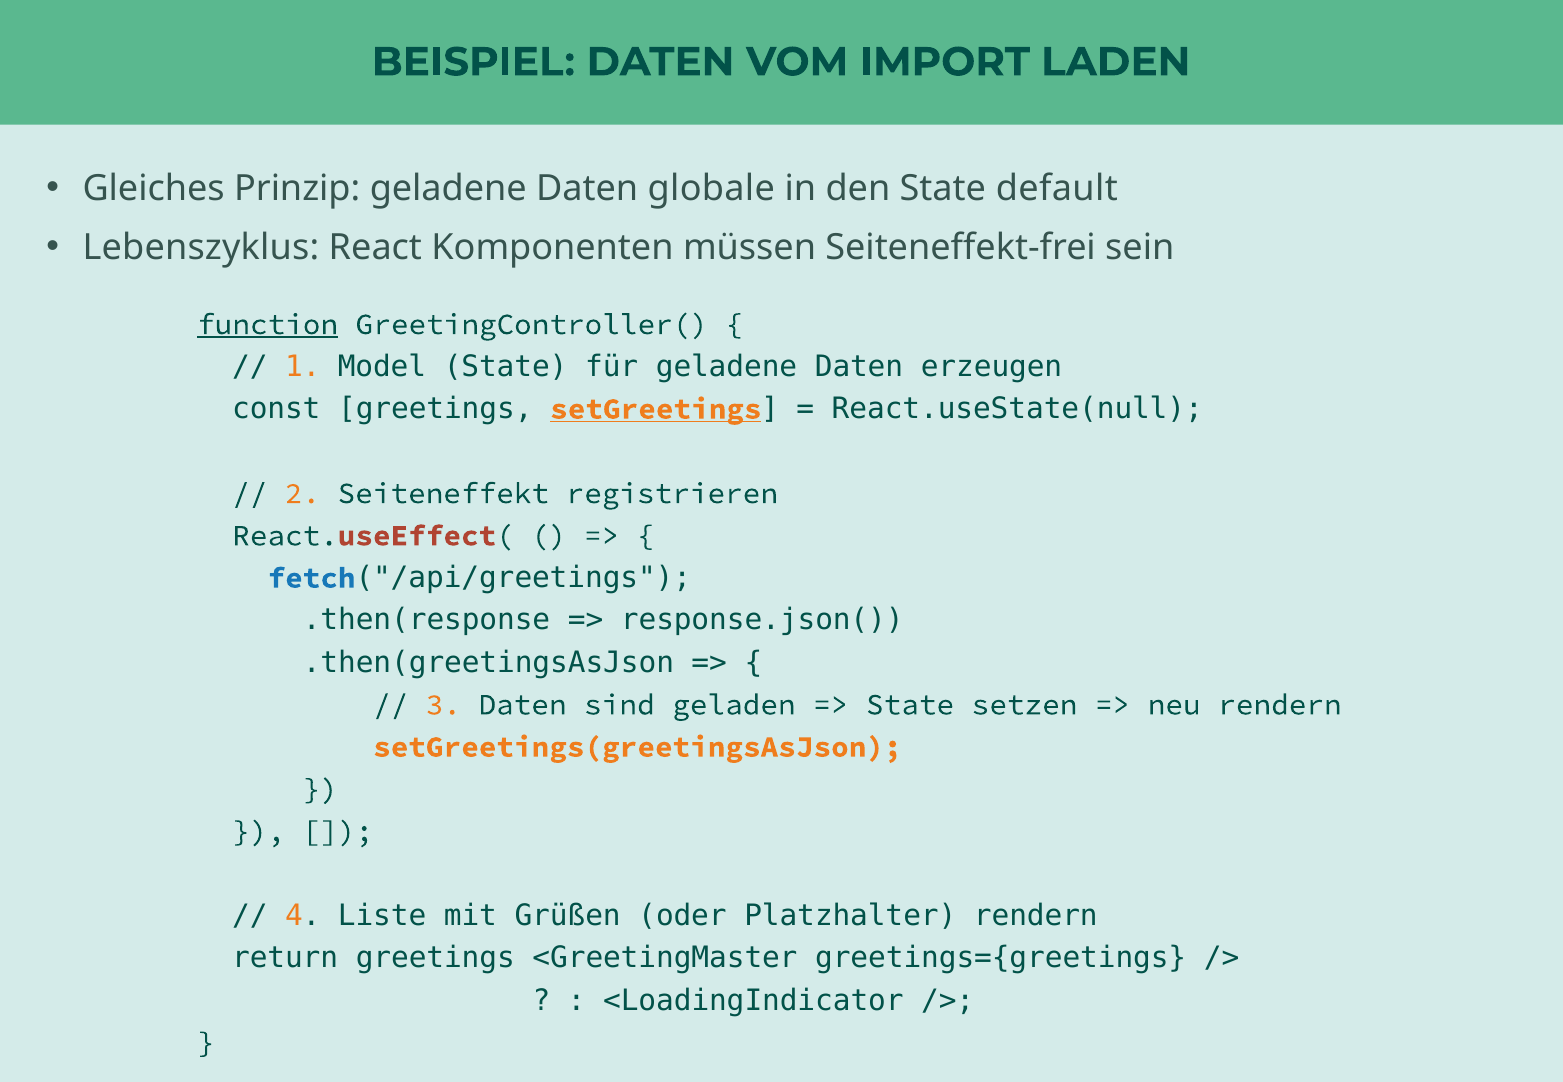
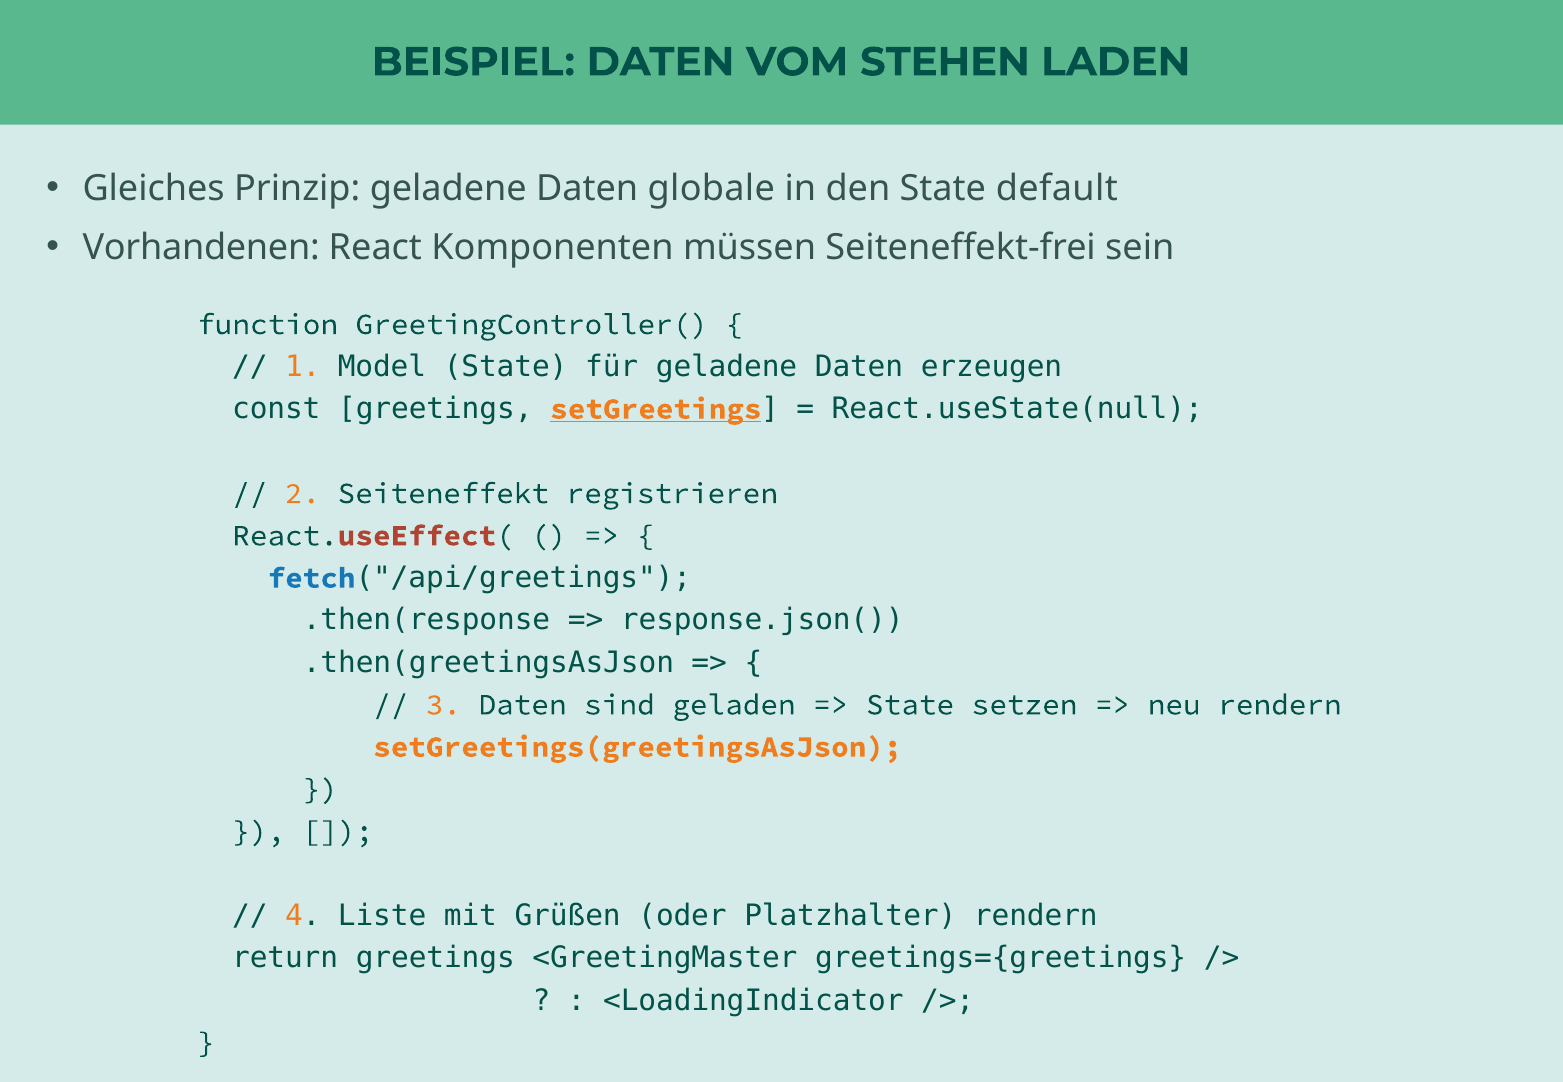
IMPORT: IMPORT -> STEHEN (945, 62)
Lebenszyklus: Lebenszyklus -> Vorhandenen (201, 247)
function underline: present -> none (268, 324)
